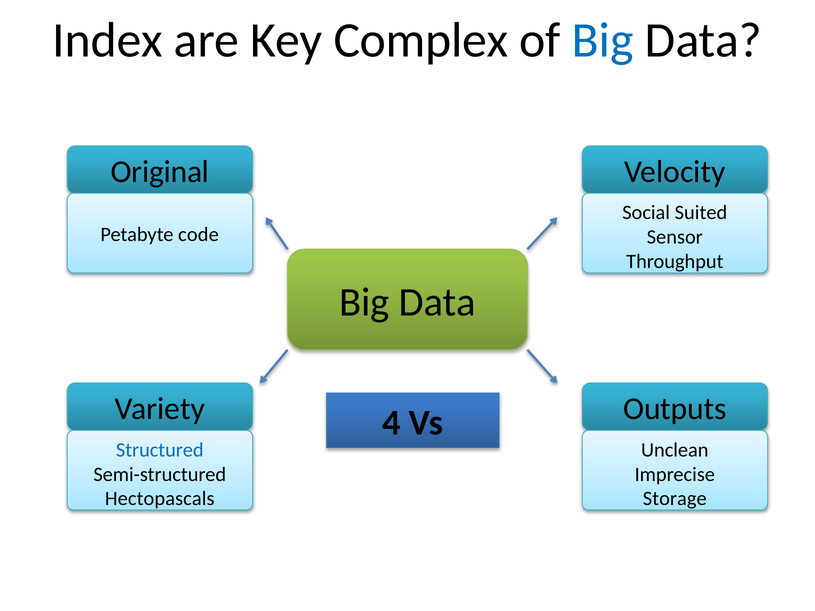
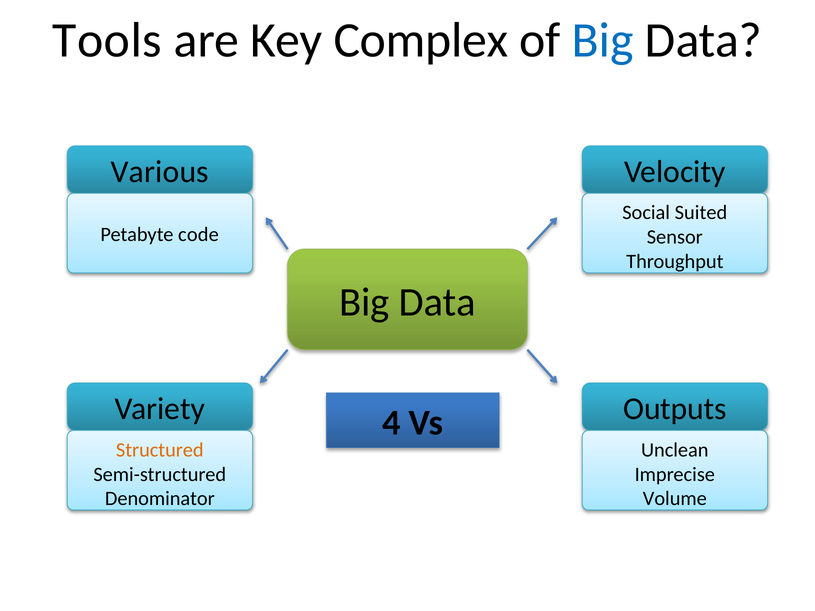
Index: Index -> Tools (107, 40)
Original: Original -> Various (160, 172)
Structured colour: blue -> orange (160, 450)
Hectopascals: Hectopascals -> Denominator (160, 499)
Storage: Storage -> Volume (675, 499)
